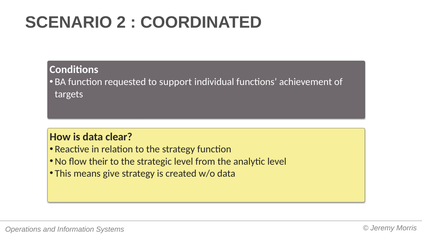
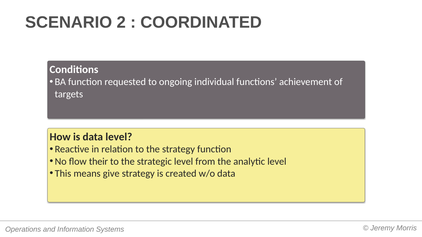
support: support -> ongoing (176, 82)
data clear: clear -> level (119, 137)
